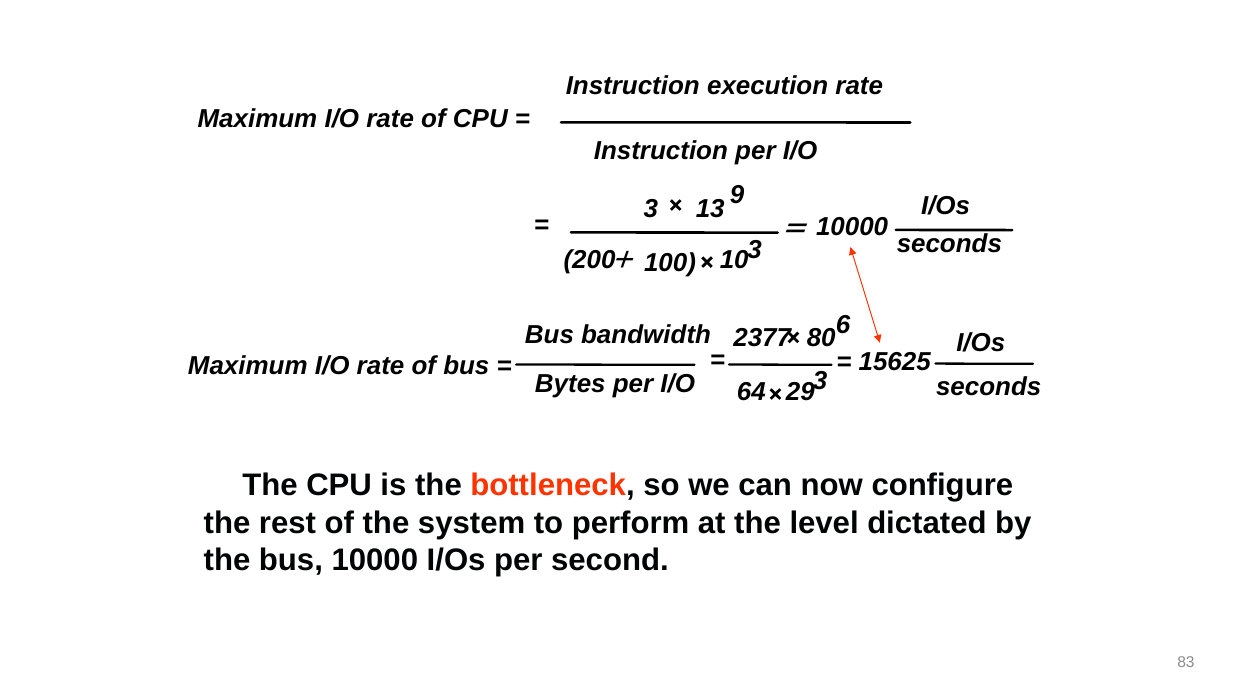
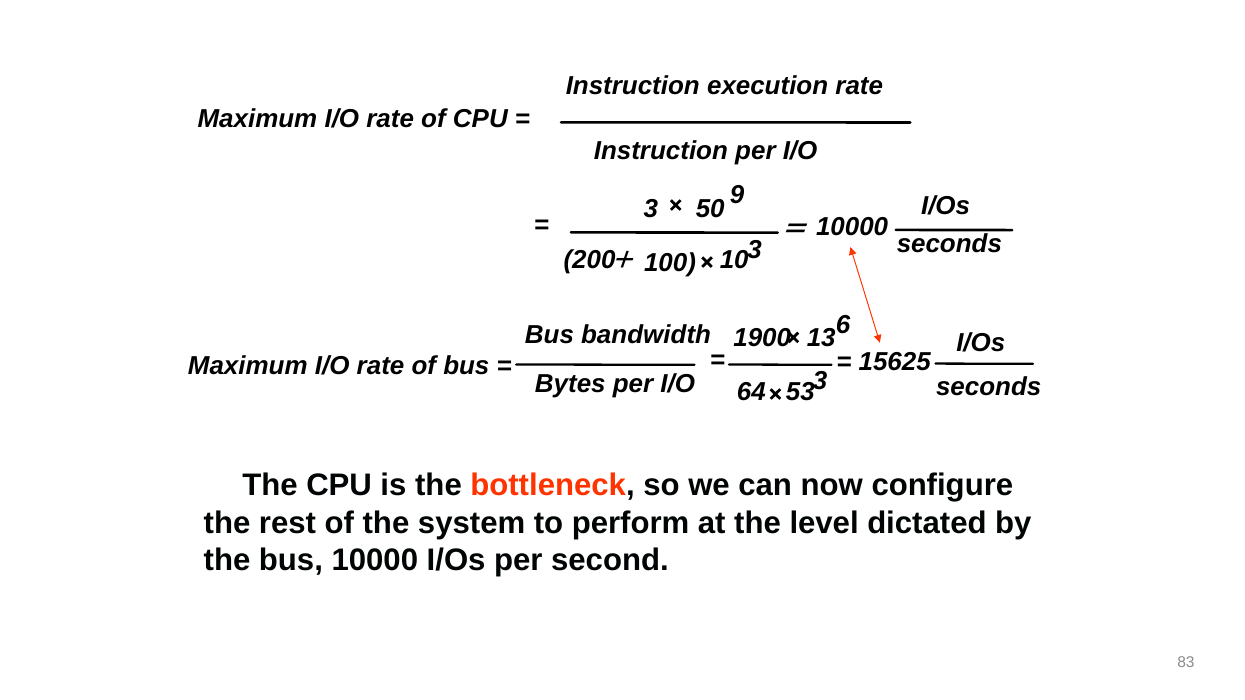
13: 13 -> 50 (710, 209)
2377: 2377 -> 1900 (762, 338)
80: 80 -> 13 (821, 338)
29: 29 -> 53 (800, 392)
